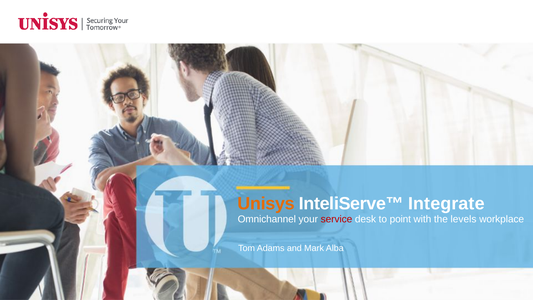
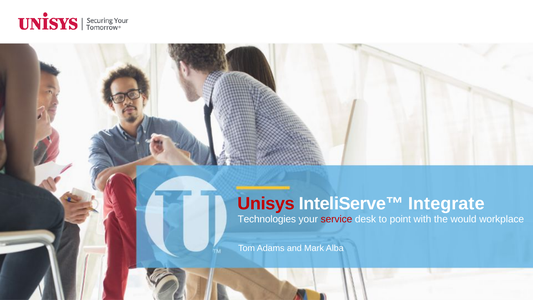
Unisys colour: orange -> red (266, 204)
Omnichannel: Omnichannel -> Technologies (267, 219)
levels: levels -> would (464, 219)
